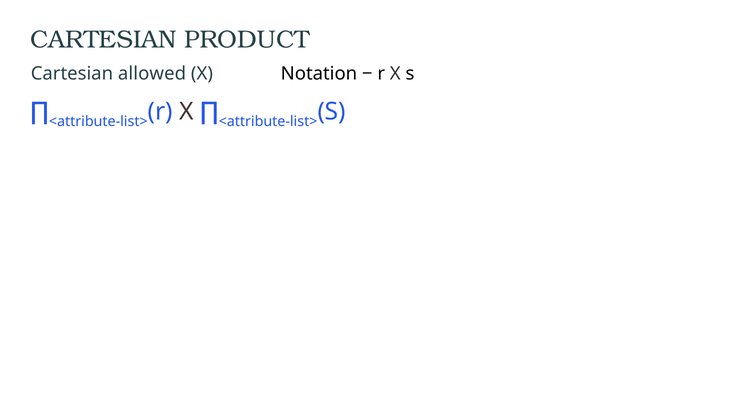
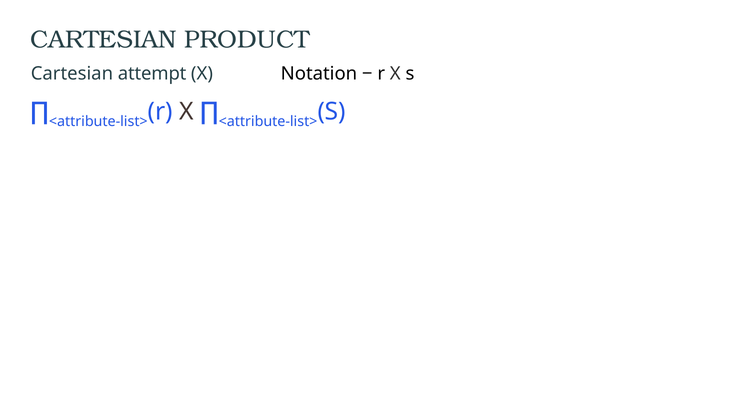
allowed: allowed -> attempt (152, 74)
